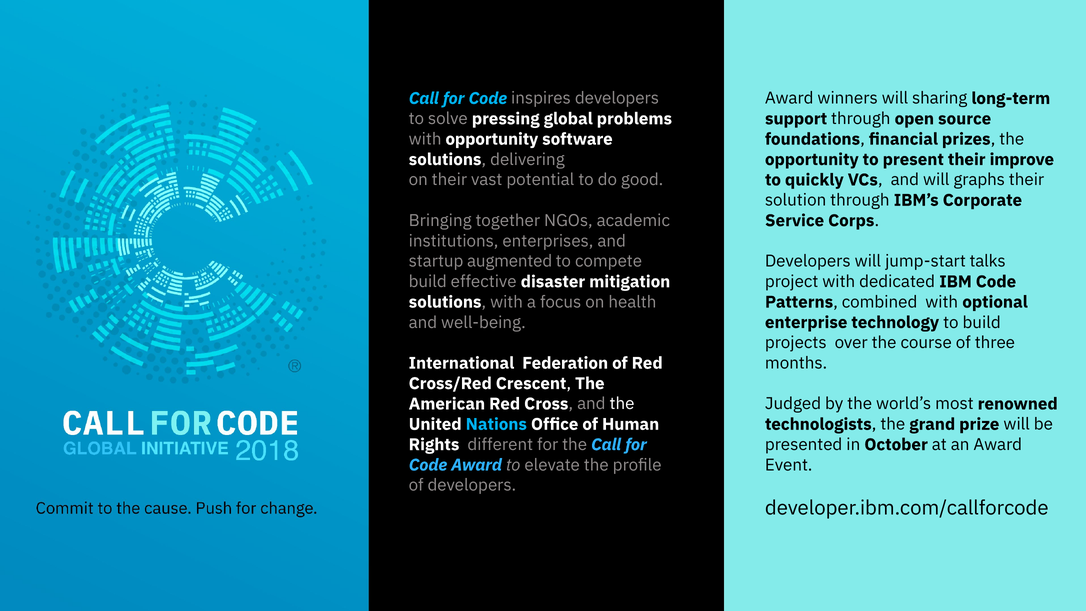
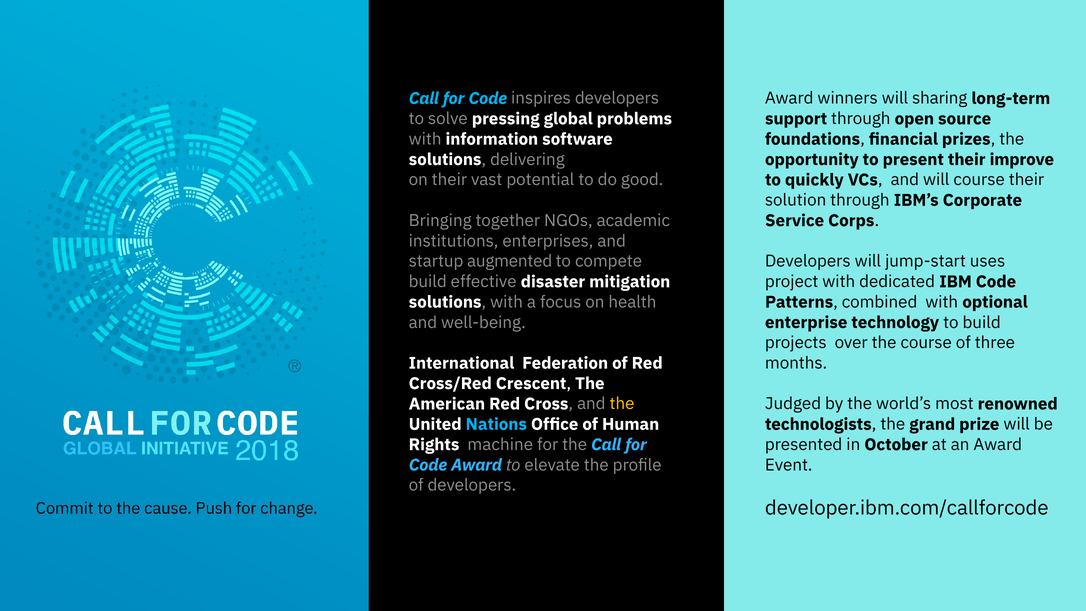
with opportunity: opportunity -> information (492, 139)
will graphs: graphs -> course (979, 180)
talks: talks -> uses (988, 261)
the colour: white -> yellow (622, 404)
different: different -> machine (500, 445)
